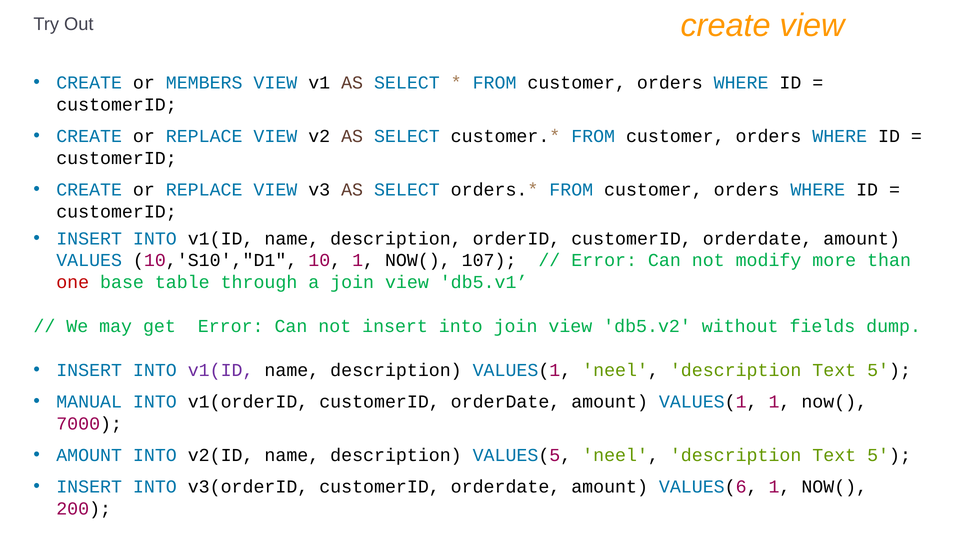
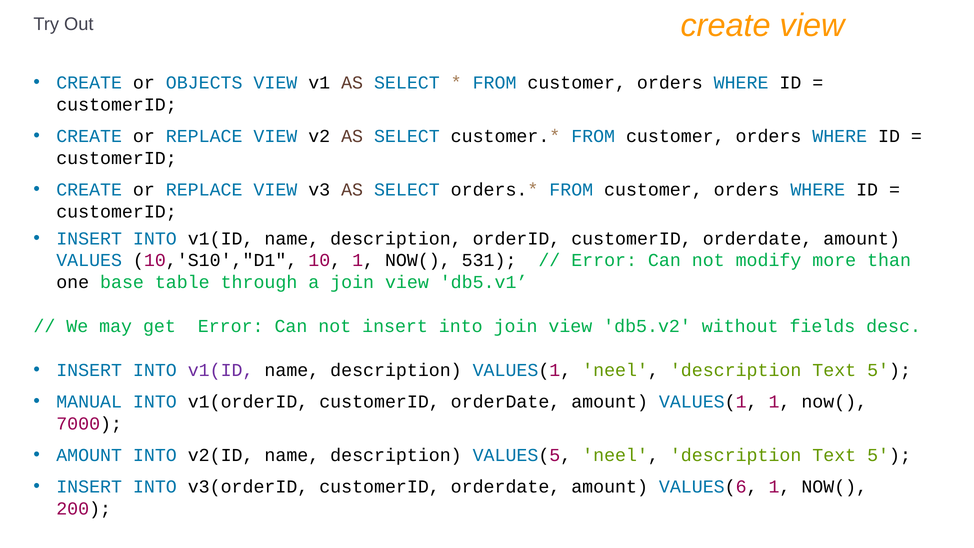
MEMBERS: MEMBERS -> OBJECTS (204, 83)
107: 107 -> 531 (489, 260)
one colour: red -> black (73, 282)
dump: dump -> desc (894, 326)
